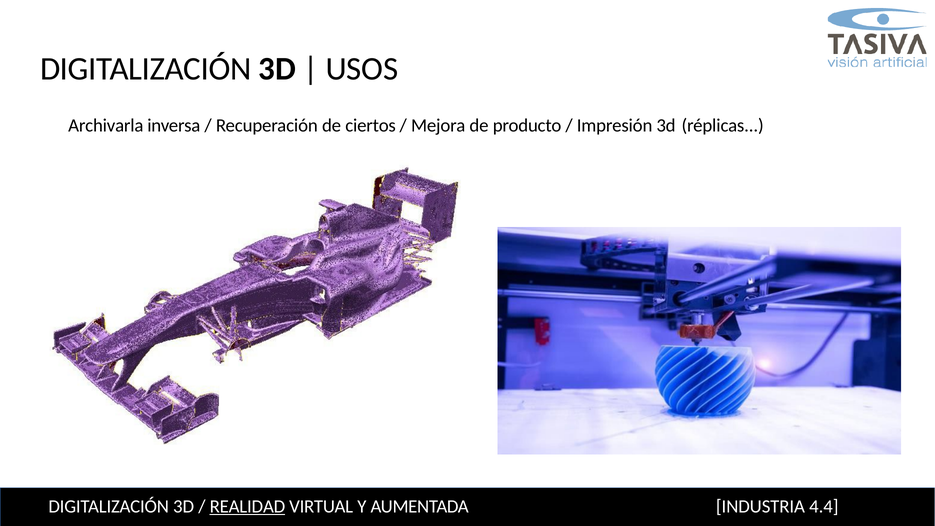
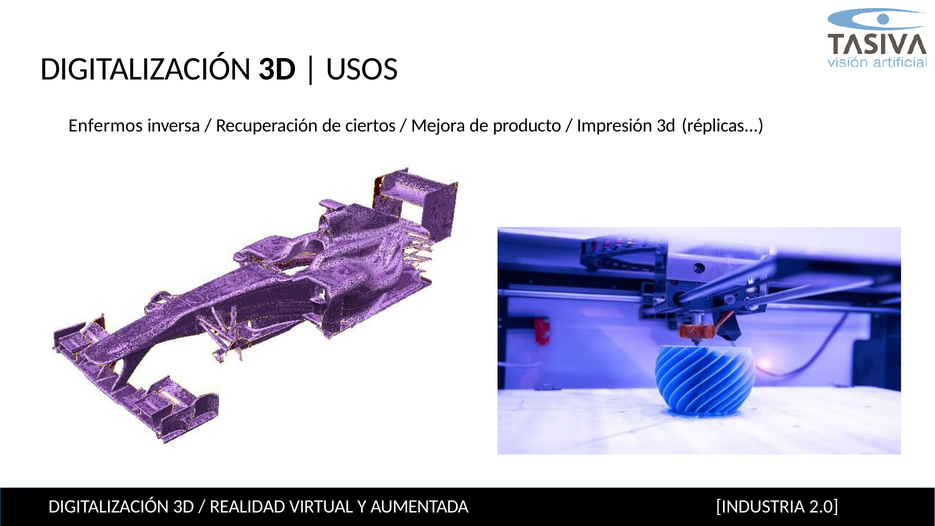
Archivarla: Archivarla -> Enfermos (106, 126)
REALIDAD underline: present -> none (247, 506)
4.4: 4.4 -> 2.0 (824, 506)
